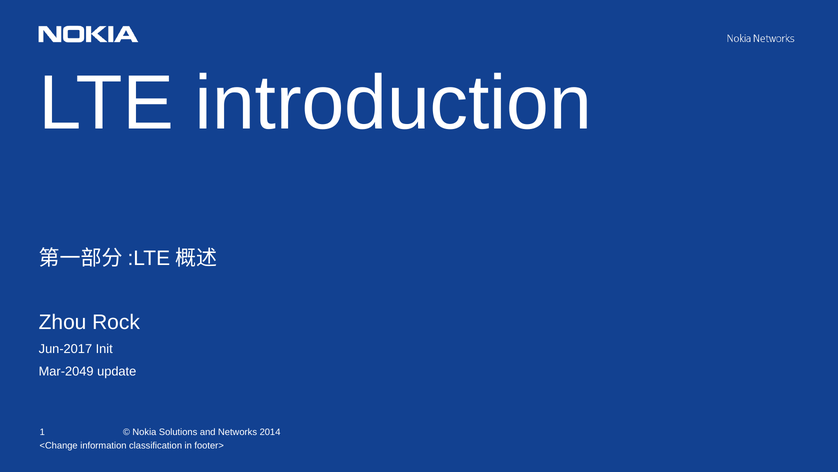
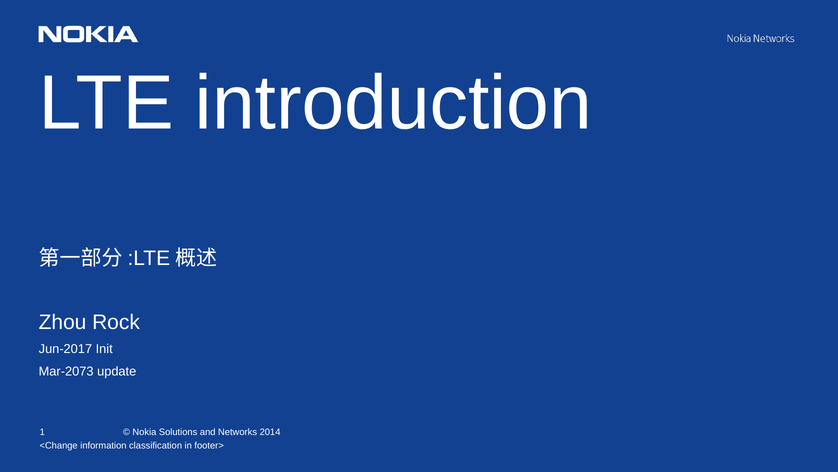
Mar-2049: Mar-2049 -> Mar-2073 (66, 371)
